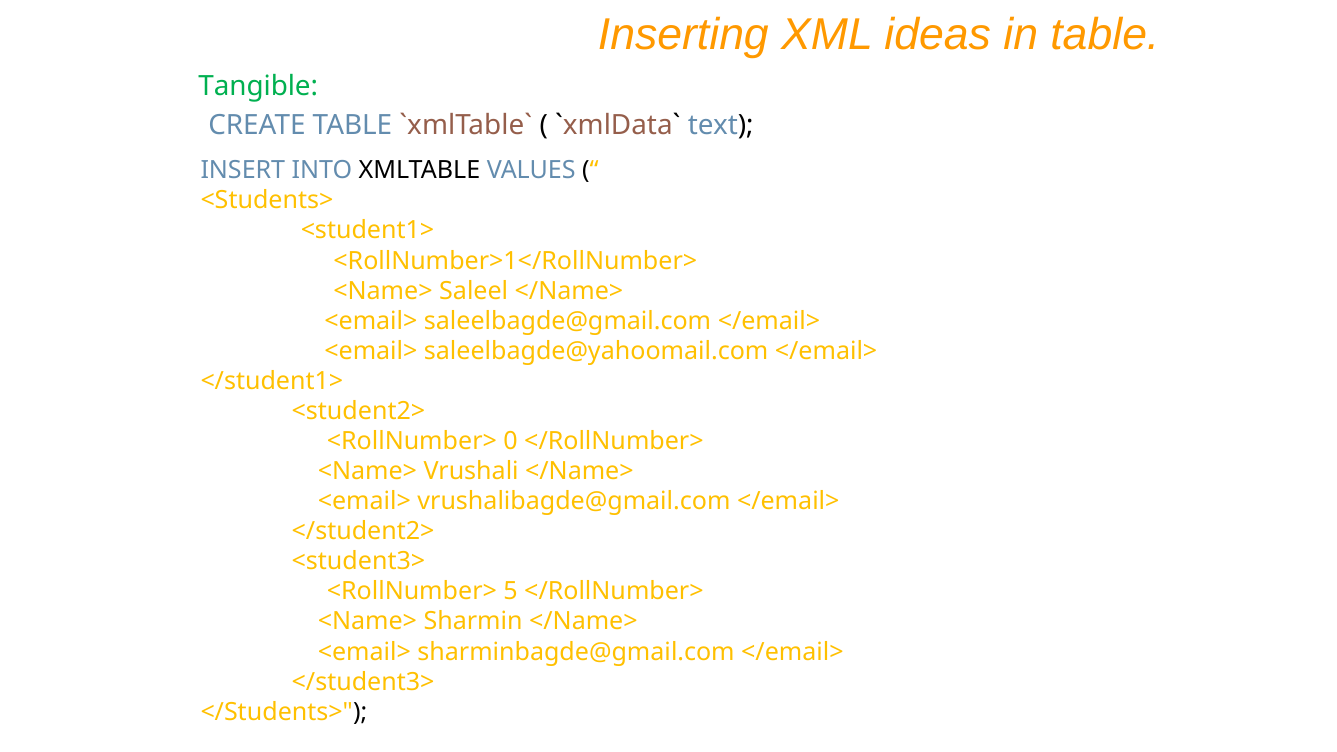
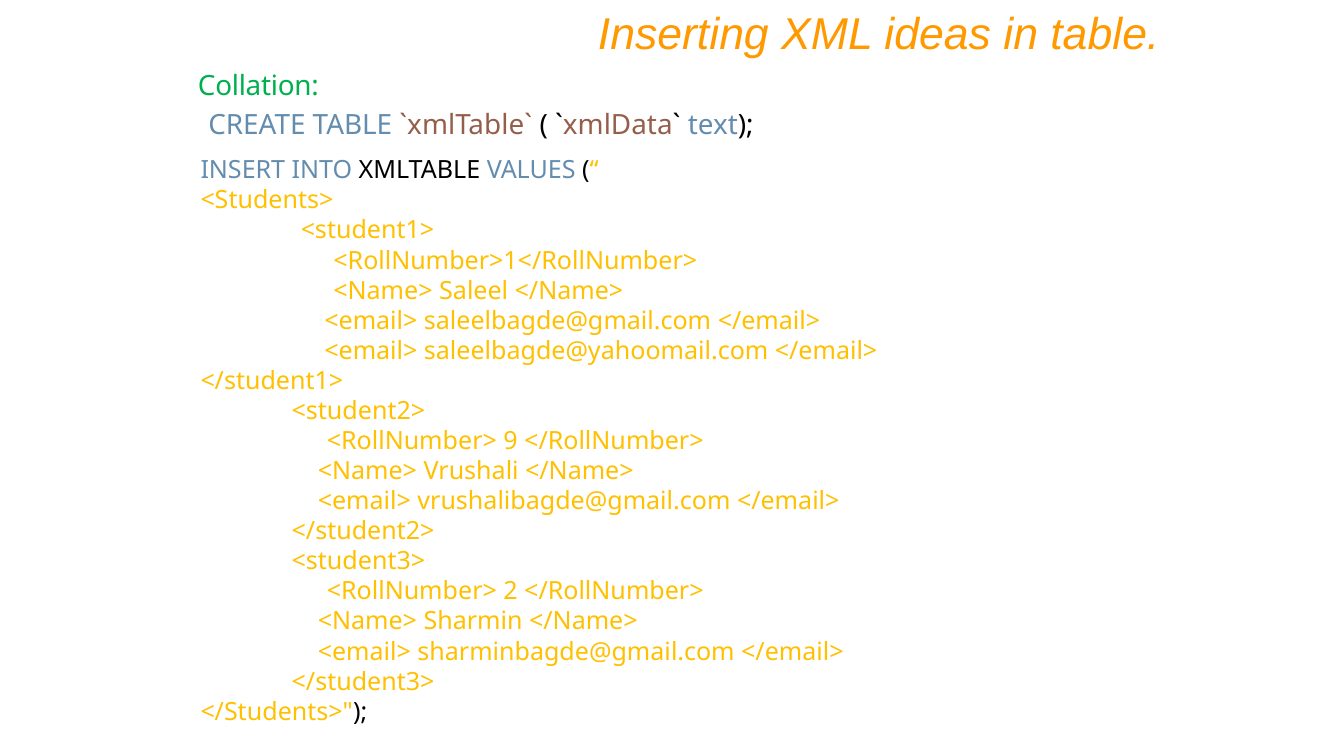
Tangible: Tangible -> Collation (258, 86)
0: 0 -> 9 (511, 441)
5: 5 -> 2 (511, 592)
